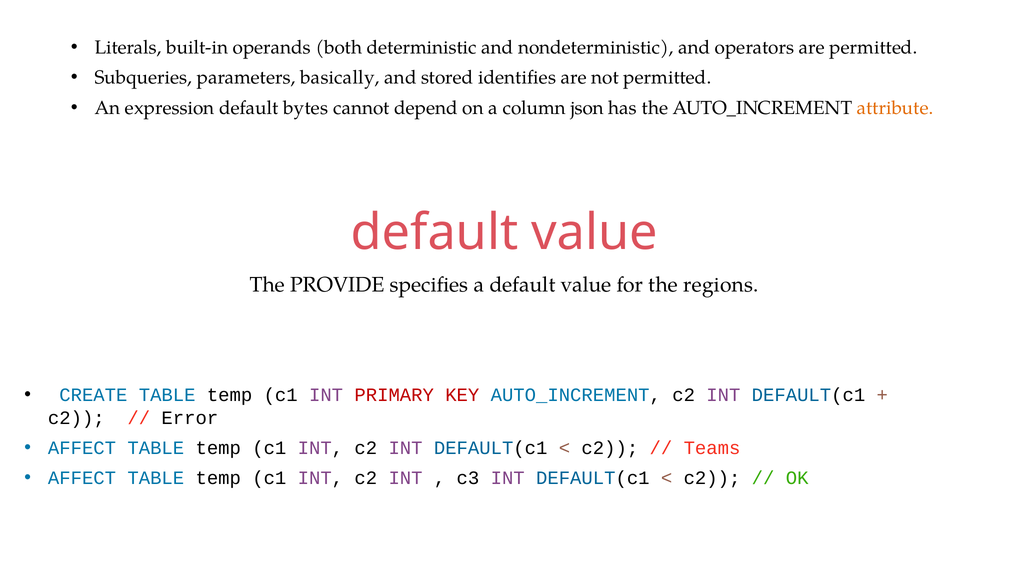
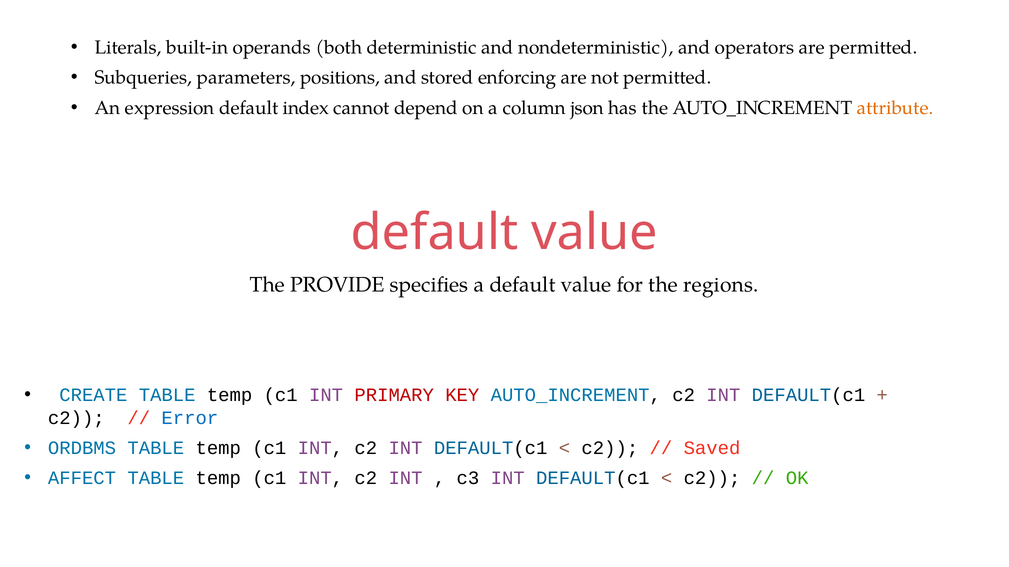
basically: basically -> positions (340, 78)
identifies: identifies -> enforcing (517, 78)
bytes: bytes -> index (306, 108)
Error colour: black -> blue (190, 418)
AFFECT: AFFECT -> ORDBMS (82, 448)
Teams: Teams -> Saved (712, 448)
